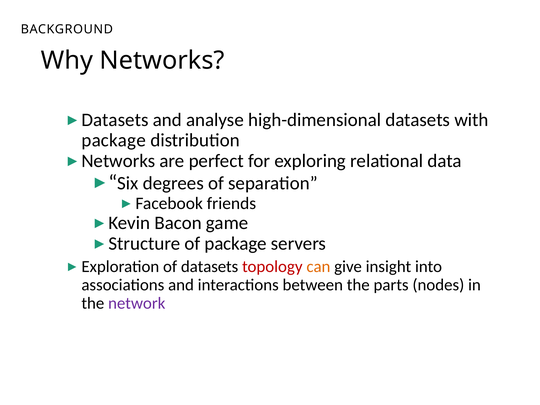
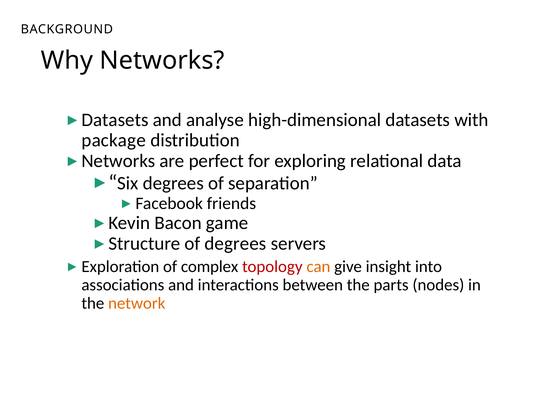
of package: package -> degrees (235, 244)
of datasets: datasets -> complex (210, 267)
network colour: purple -> orange (137, 303)
